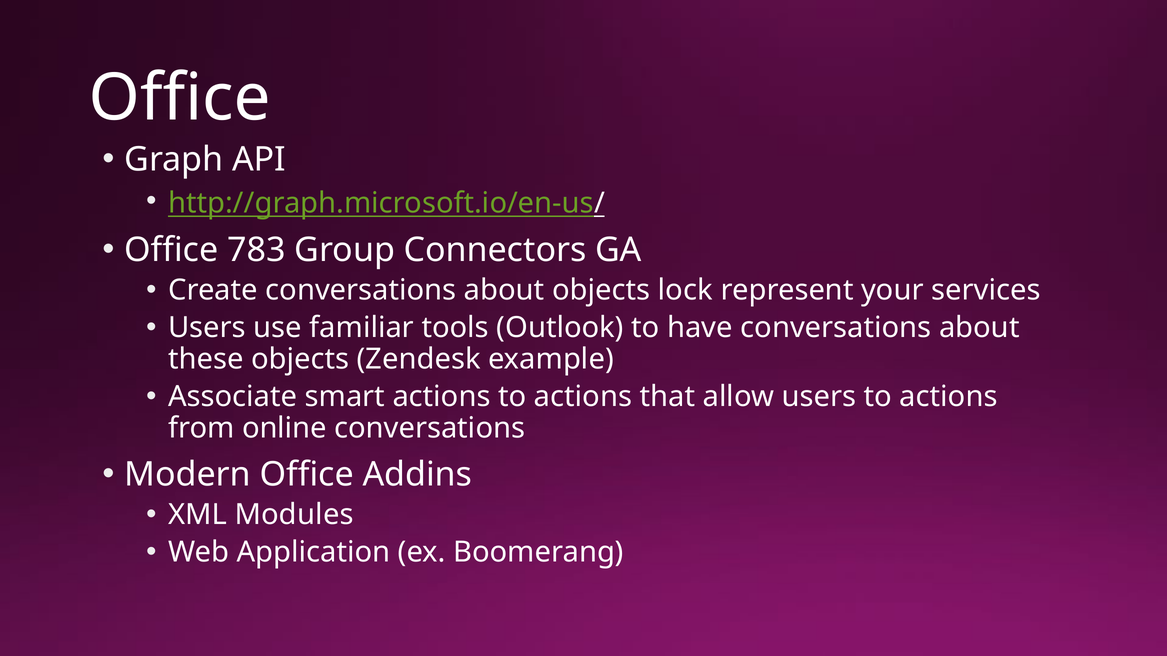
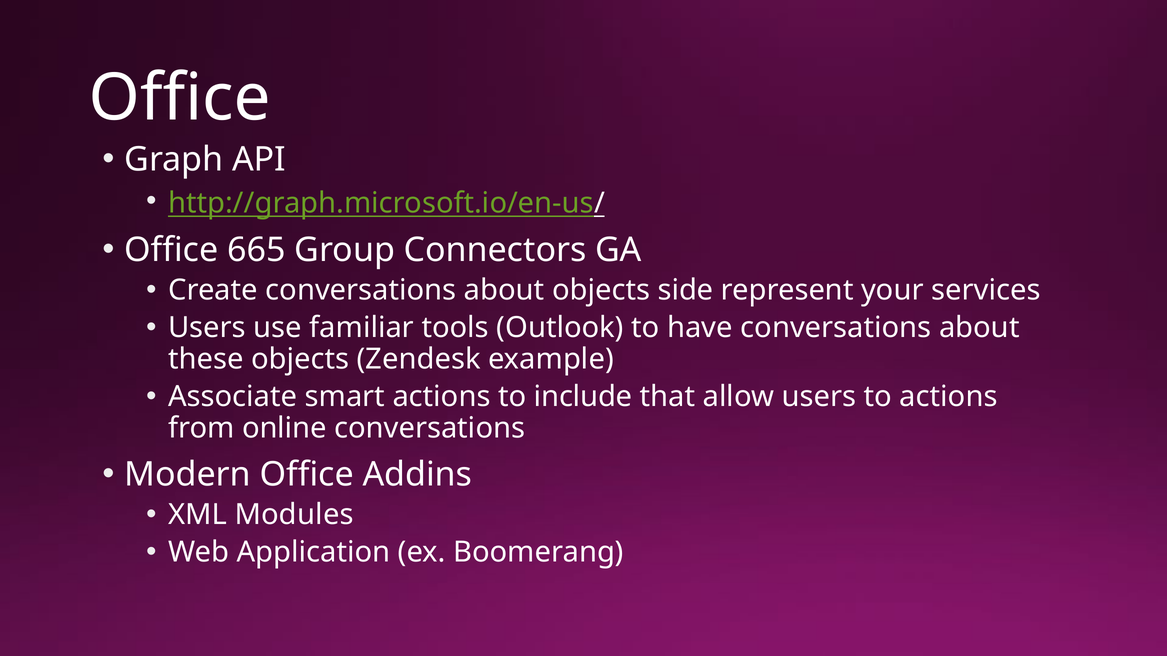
783: 783 -> 665 (256, 250)
lock: lock -> side (686, 290)
actions to actions: actions -> include (583, 397)
